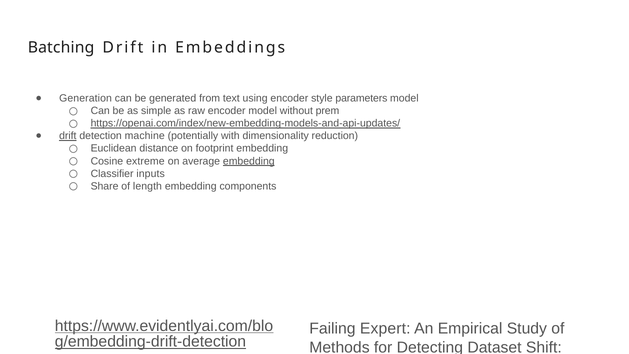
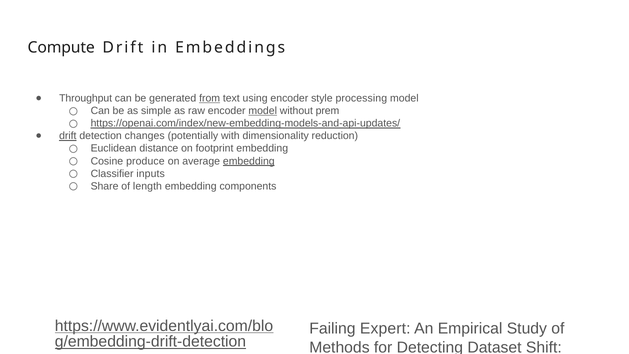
Batching: Batching -> Compute (61, 47)
Generation: Generation -> Throughput (86, 98)
from underline: none -> present (210, 98)
parameters: parameters -> processing (361, 98)
model underline: none -> present (263, 111)
machine: machine -> changes (145, 136)
extreme: extreme -> produce (145, 161)
